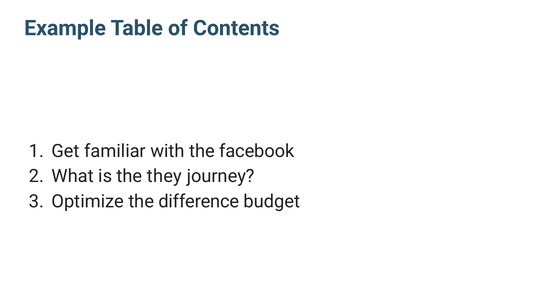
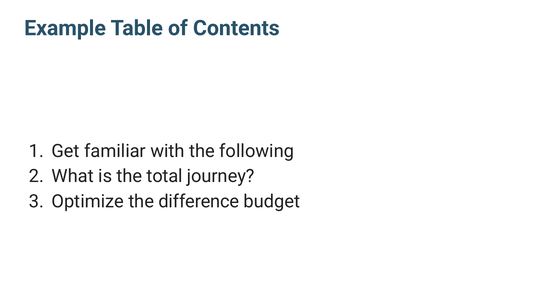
facebook: facebook -> following (257, 151)
they: they -> total (165, 176)
